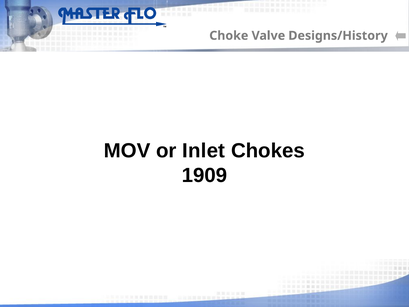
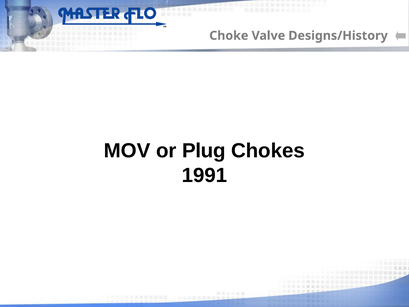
Inlet: Inlet -> Plug (204, 151)
1909: 1909 -> 1991 (204, 175)
